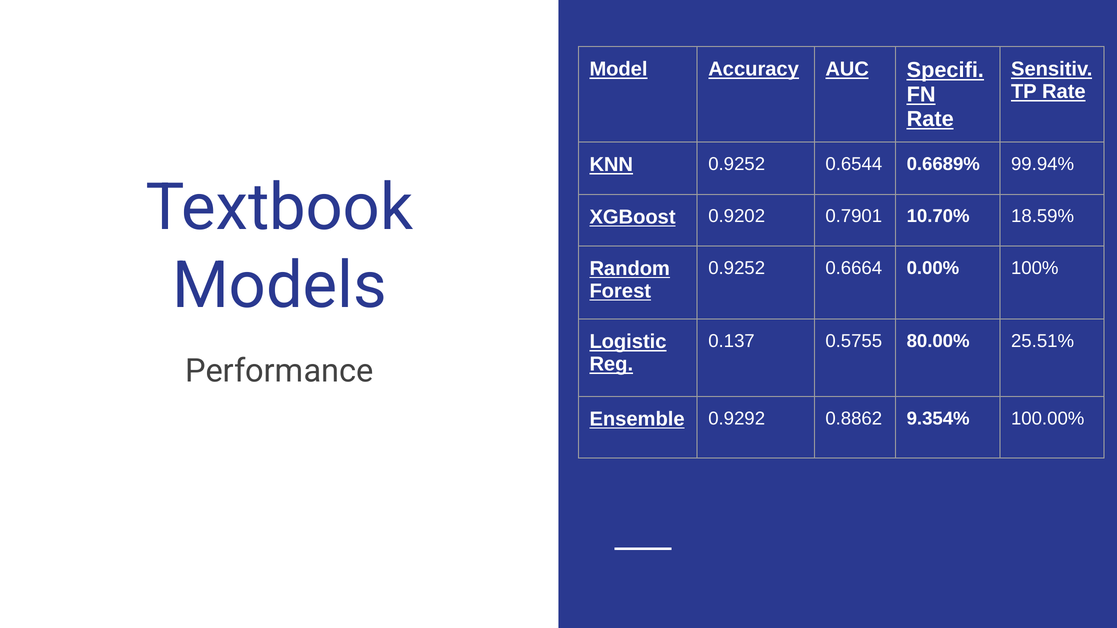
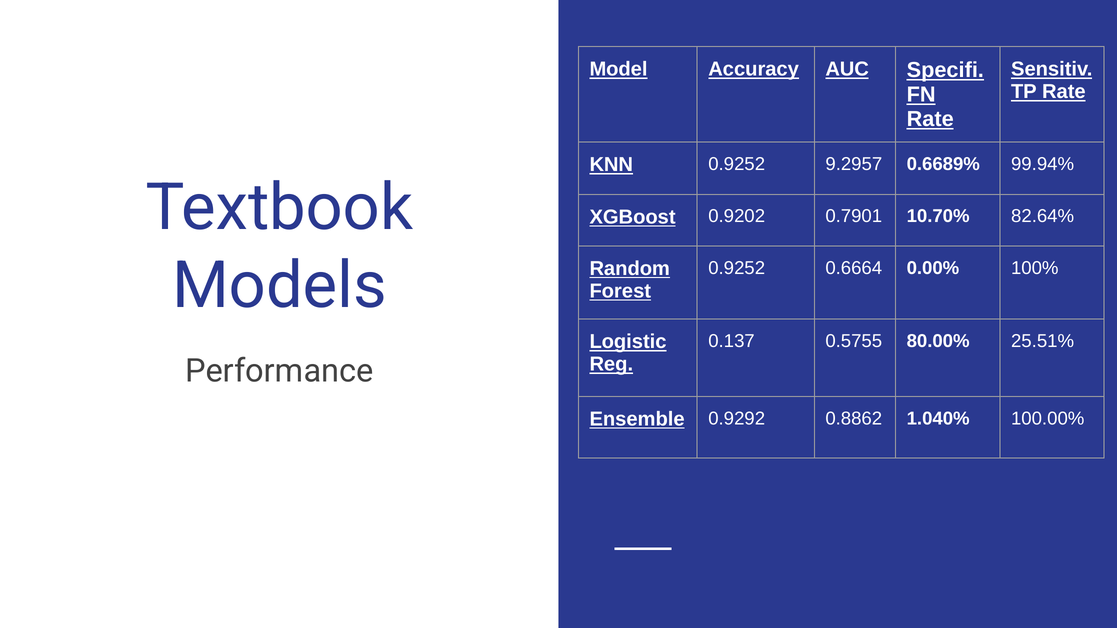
0.6544: 0.6544 -> 9.2957 (854, 164)
18.59%: 18.59% -> 82.64% (1043, 216)
9.354%: 9.354% -> 1.040% (938, 419)
